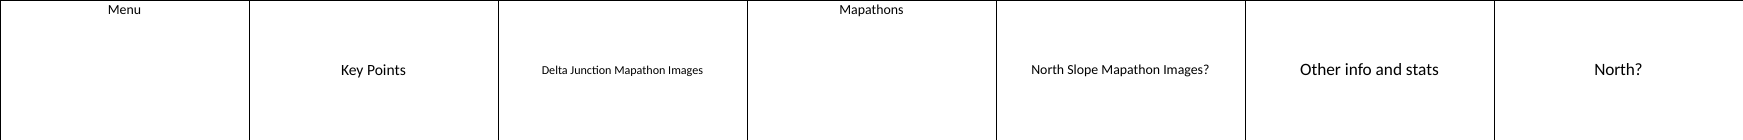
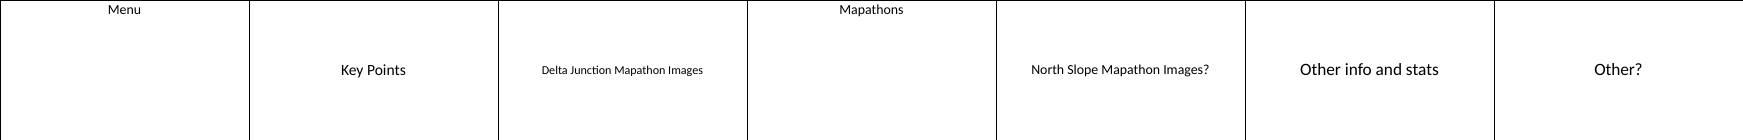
stats North: North -> Other (1619, 70)
